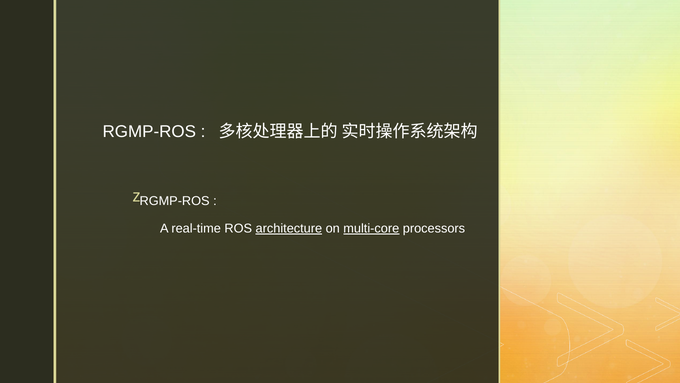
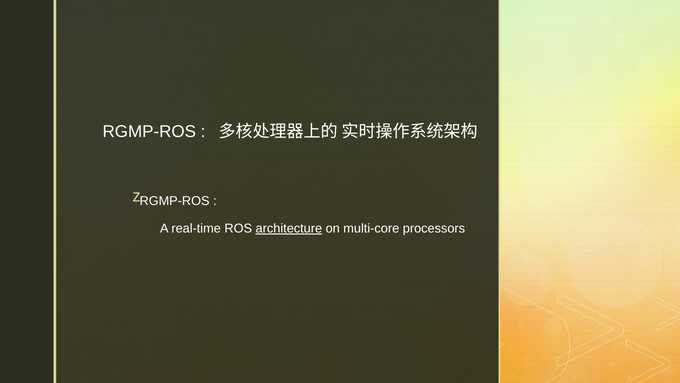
multi-core underline: present -> none (371, 228)
